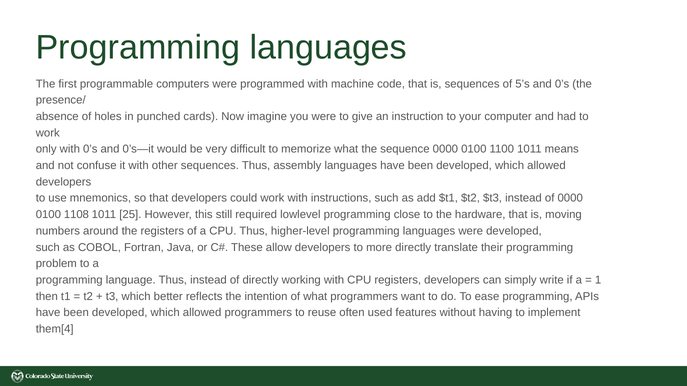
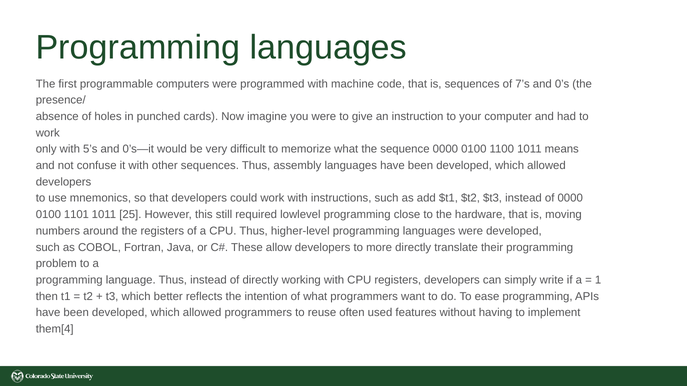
5’s: 5’s -> 7’s (523, 84)
with 0’s: 0’s -> 5’s (90, 149)
1108: 1108 -> 1101 (76, 215)
